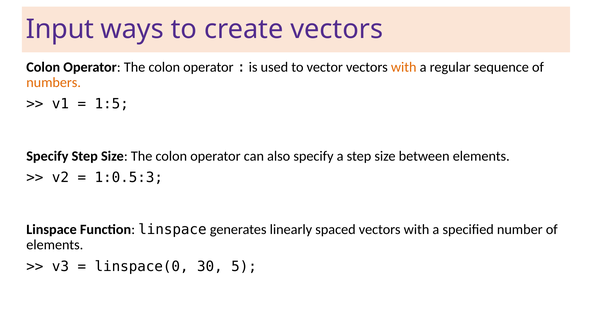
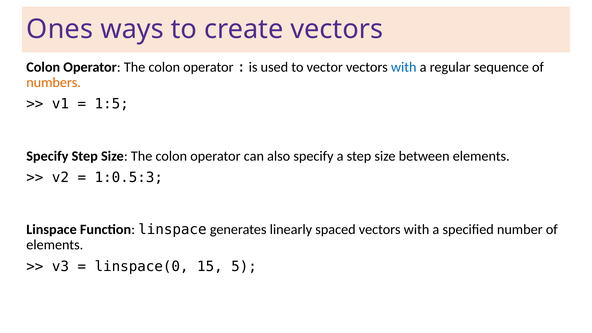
Input: Input -> Ones (60, 29)
with colour: orange -> blue (404, 67)
30: 30 -> 15 (210, 266)
